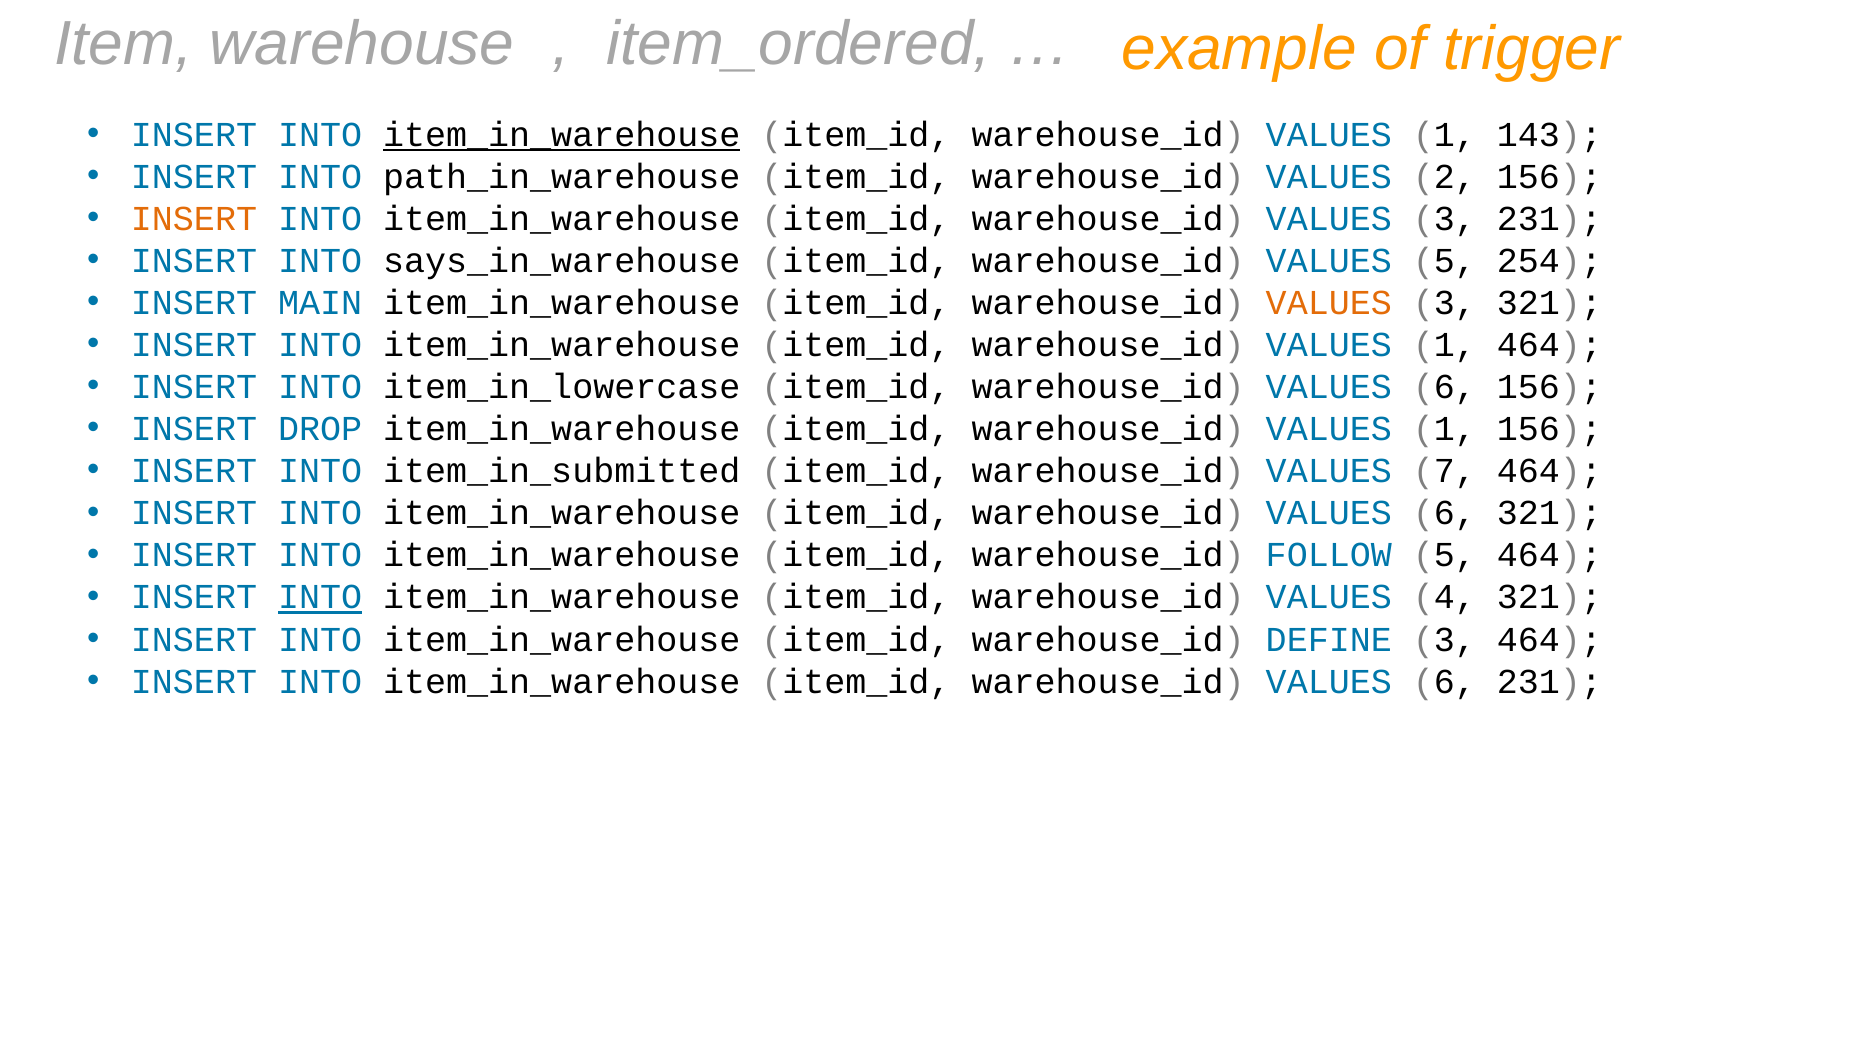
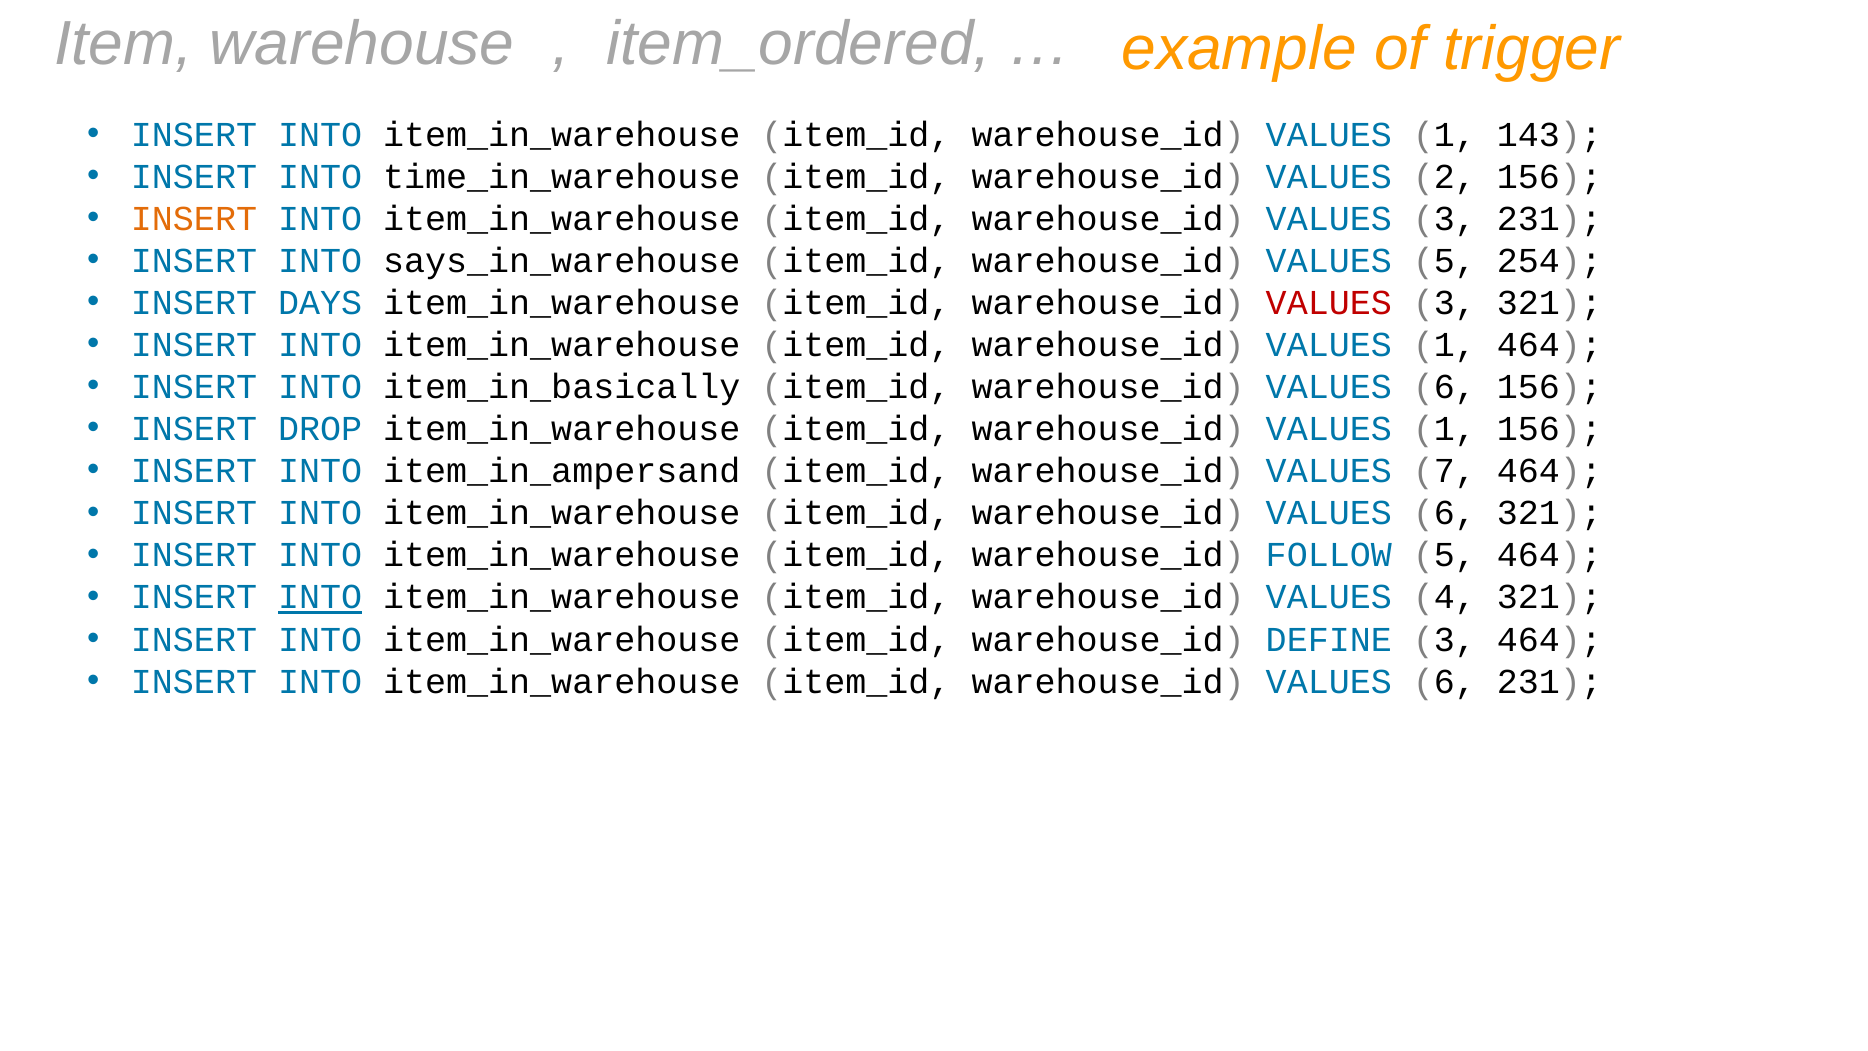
item_in_warehouse underline: present -> none (562, 135)
path_in_warehouse: path_in_warehouse -> time_in_warehouse (562, 177)
MAIN: MAIN -> DAYS (320, 303)
VALUES colour: orange -> red (1329, 303)
item_in_lowercase: item_in_lowercase -> item_in_basically (562, 387)
item_in_submitted: item_in_submitted -> item_in_ampersand (562, 471)
